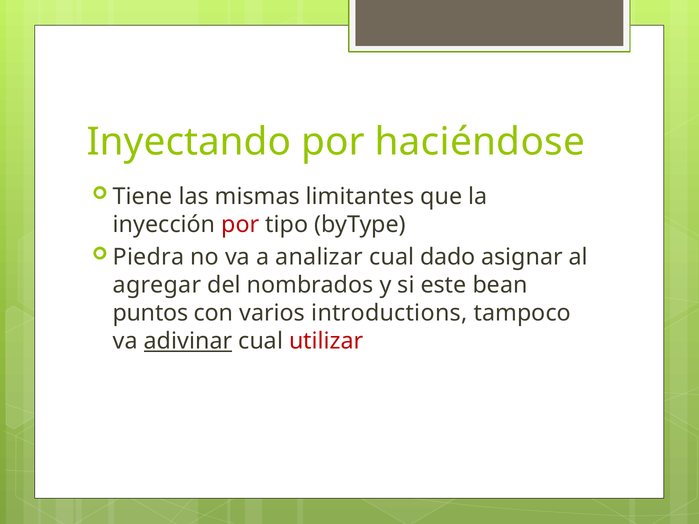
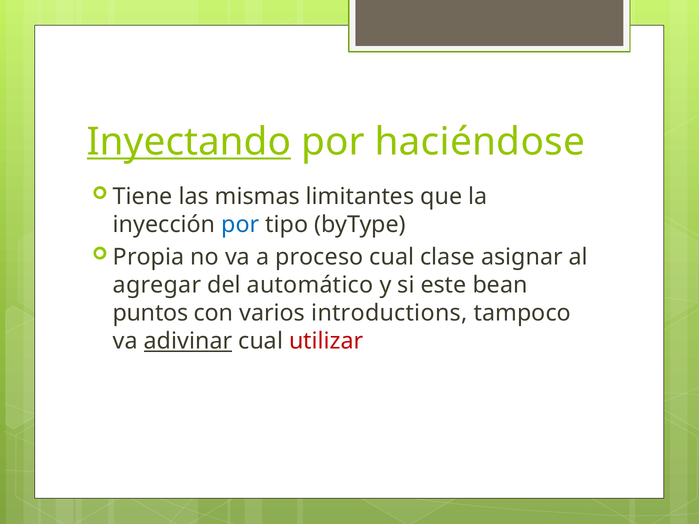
Inyectando underline: none -> present (189, 142)
por colour: red -> blue (240, 225)
Piedra: Piedra -> Propia (149, 257)
analizar: analizar -> proceso (319, 257)
dado: dado -> clase (448, 257)
nombrados: nombrados -> automático (310, 285)
